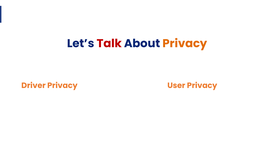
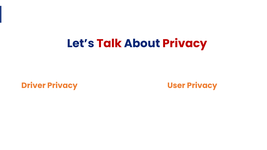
Privacy colour: orange -> red (185, 43)
